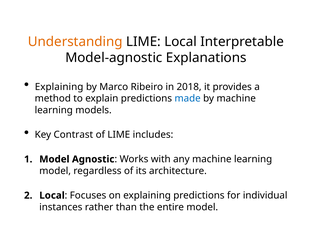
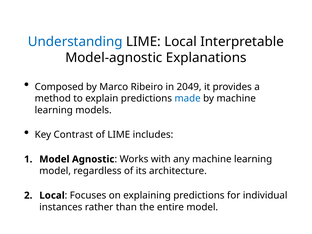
Understanding colour: orange -> blue (75, 42)
Explaining: Explaining -> Composed (59, 87)
2018: 2018 -> 2049 (189, 87)
